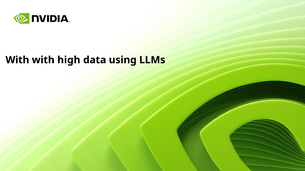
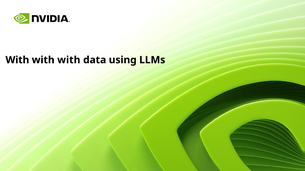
high: high -> with (69, 60)
